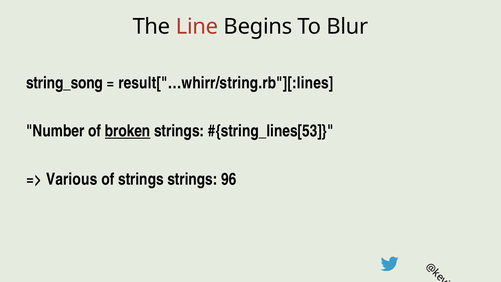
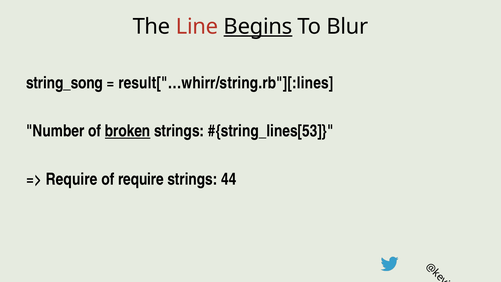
Begins underline: none -> present (258, 27)
Various: Various -> Require (72, 179)
of strings: strings -> require (141, 179)
96: 96 -> 44 (229, 179)
